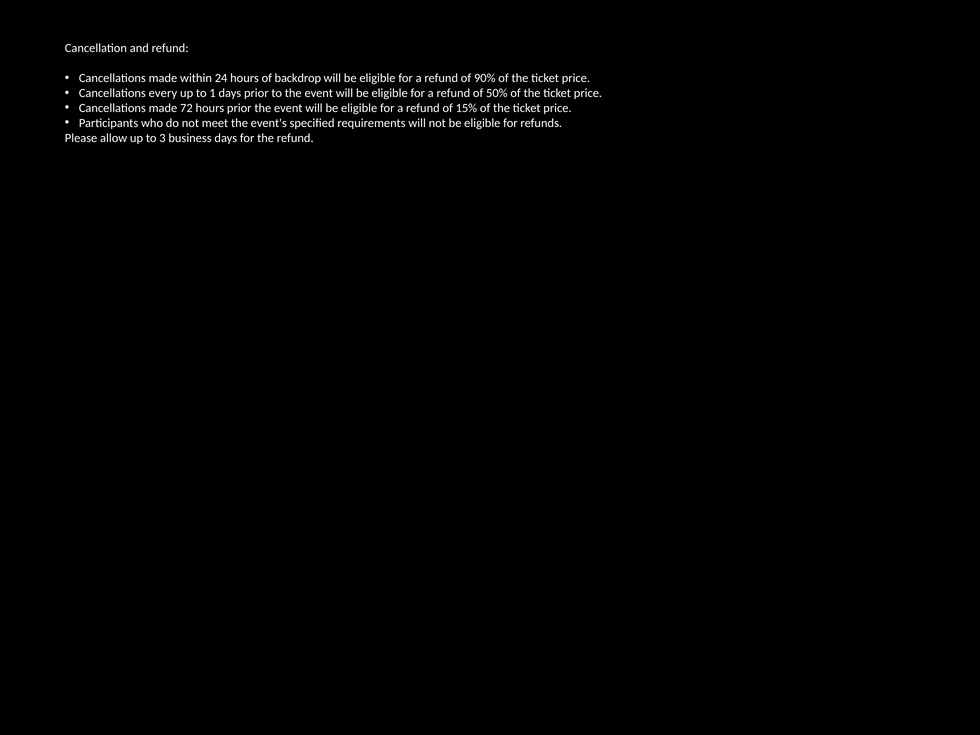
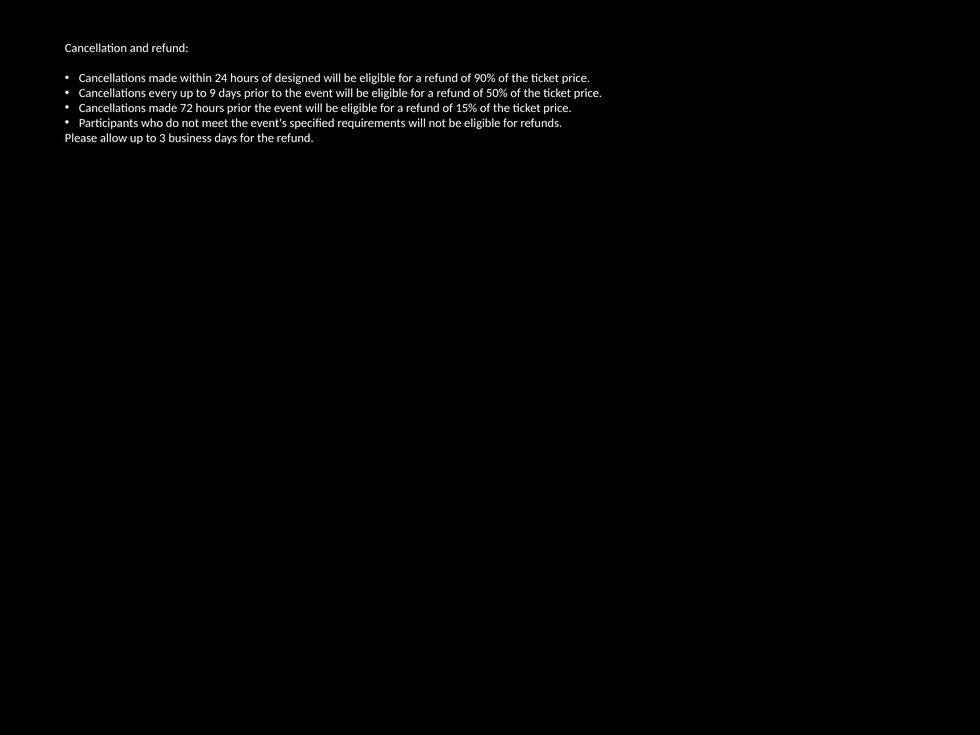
backdrop: backdrop -> designed (298, 78)
1: 1 -> 9 (213, 93)
